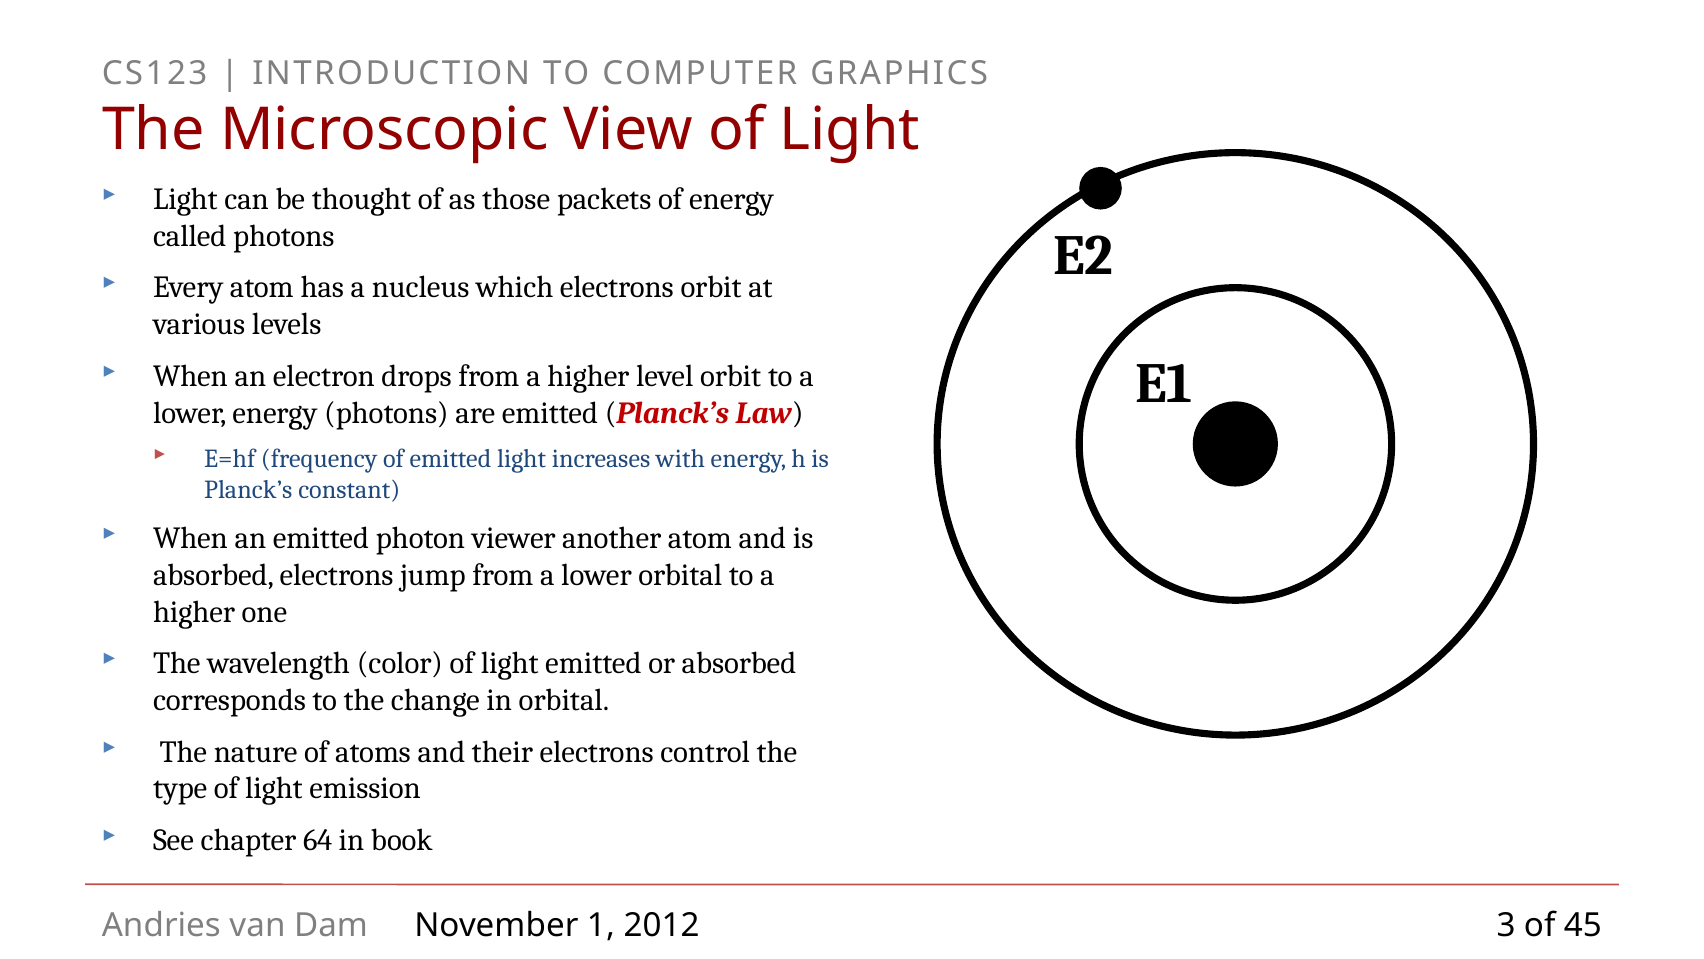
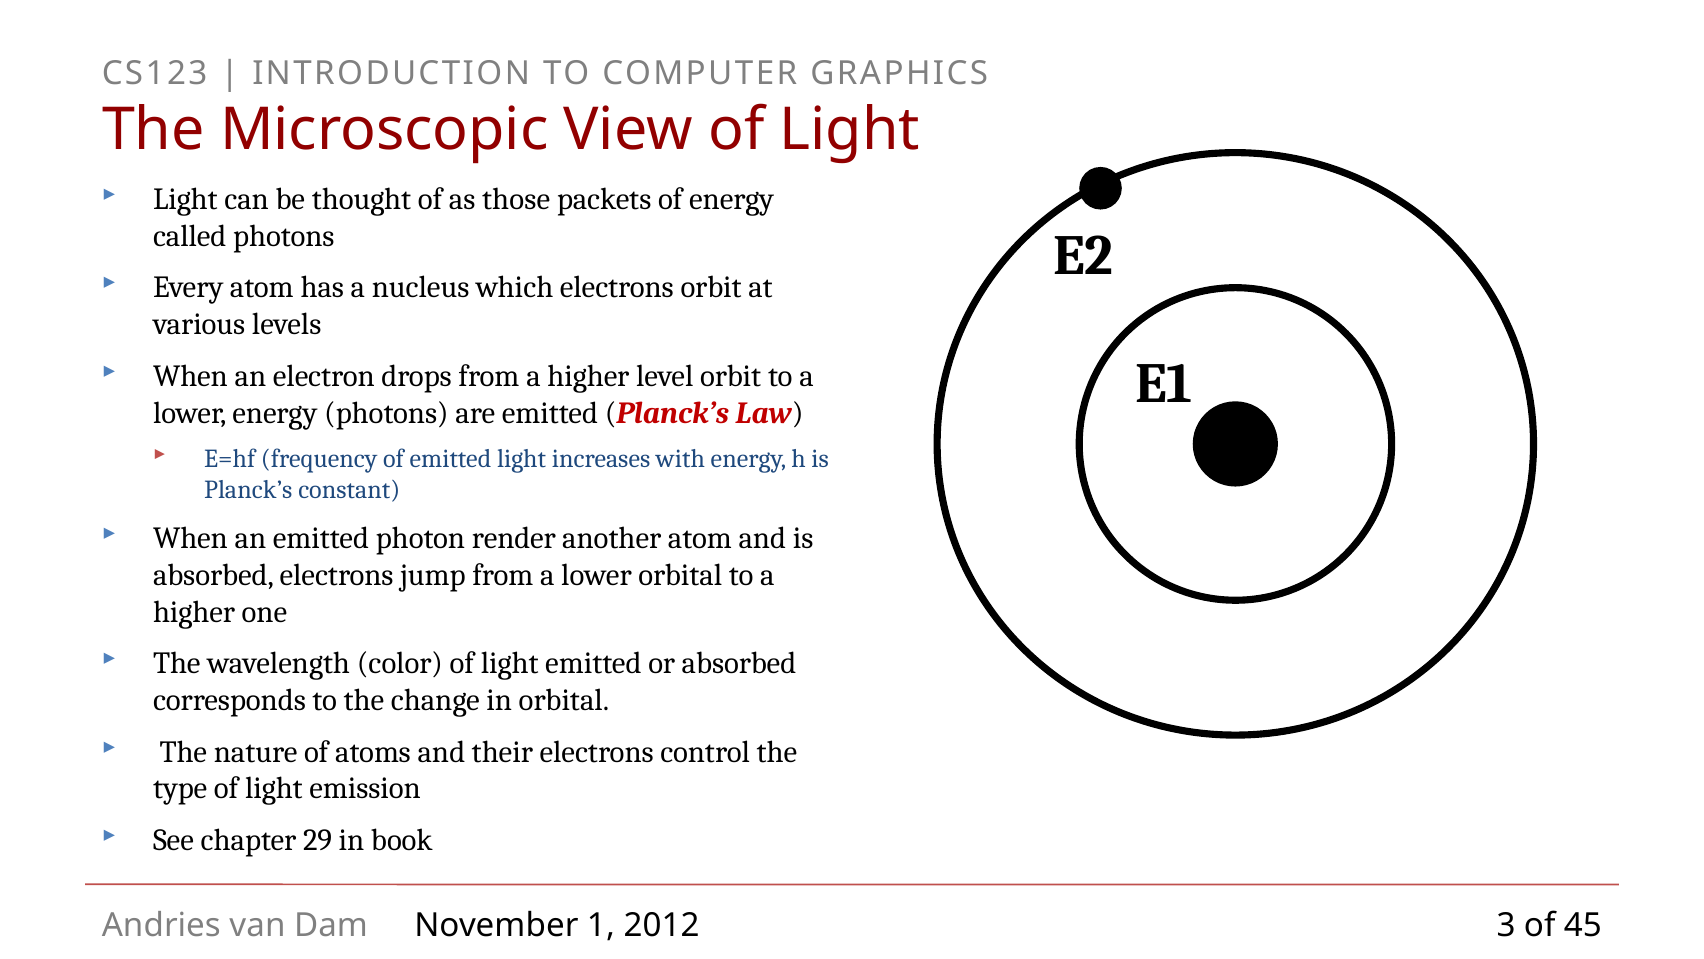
viewer: viewer -> render (514, 538)
64: 64 -> 29 (318, 840)
